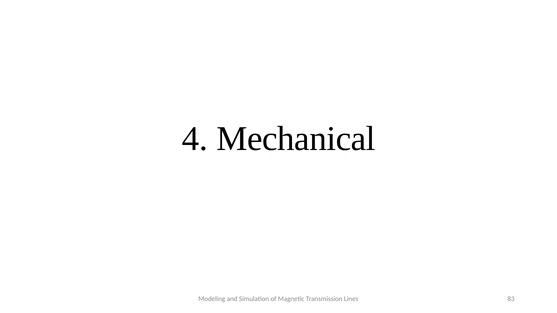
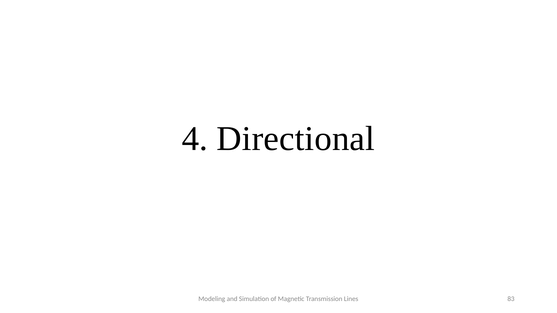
Mechanical: Mechanical -> Directional (296, 139)
